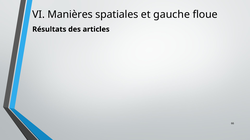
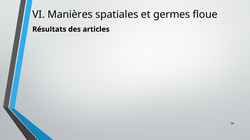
gauche: gauche -> germes (172, 14)
